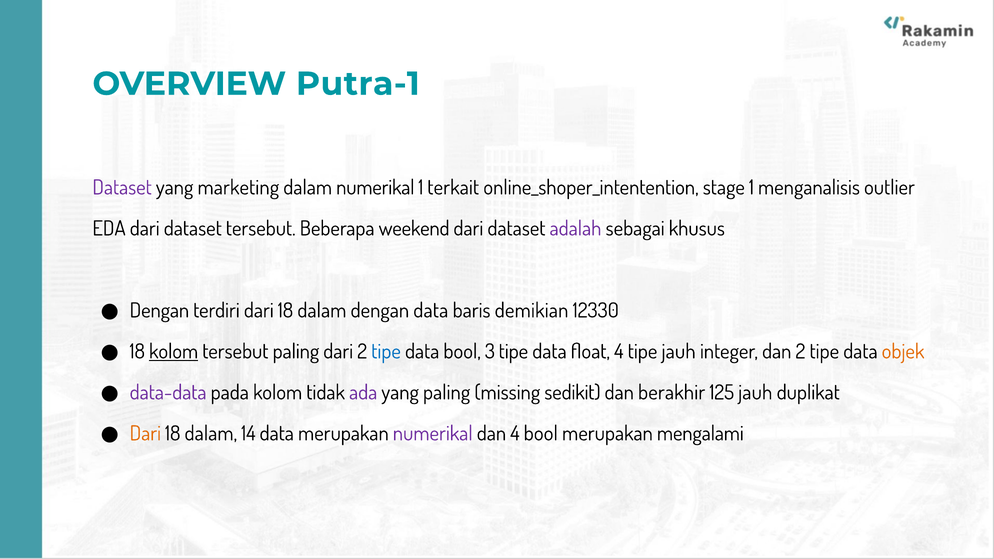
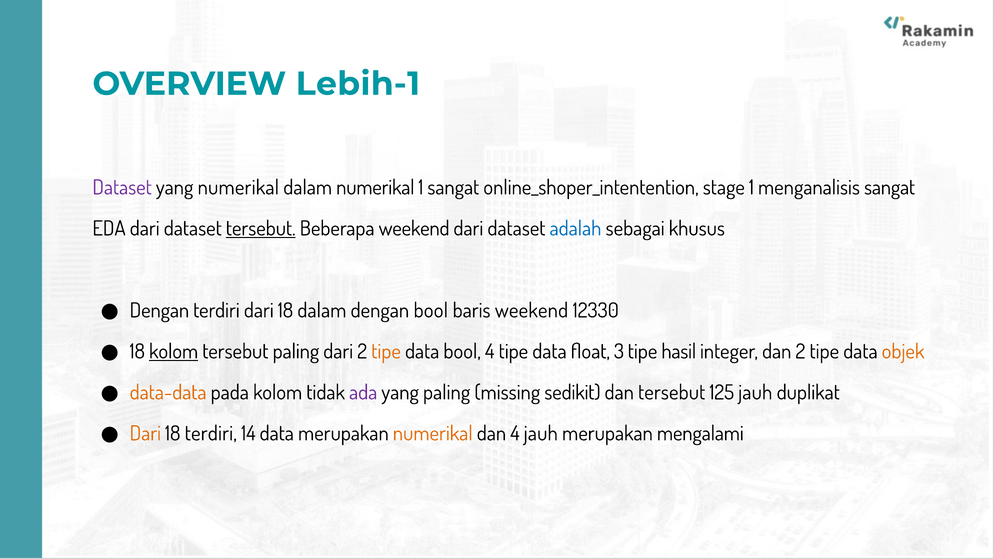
Putra-1: Putra-1 -> Lebih-1 (358, 84)
yang marketing: marketing -> numerikal (238, 188)
1 terkait: terkait -> sangat (453, 188)
menganalisis outlier: outlier -> sangat (890, 188)
tersebut underline: none -> present (261, 229)
adalah colour: purple -> blue (575, 229)
dengan data: data -> bool (431, 311)
baris demikian: demikian -> weekend (532, 311)
tipe colour: blue -> orange (386, 352)
bool 3: 3 -> 4 (490, 352)
float 4: 4 -> 3 (619, 352)
tipe jauh: jauh -> hasil (679, 352)
data-data colour: purple -> orange (168, 393)
dan berakhir: berakhir -> tersebut (672, 393)
dalam: dalam -> terdiri (211, 434)
numerikal colour: purple -> orange (433, 434)
4 bool: bool -> jauh (541, 434)
